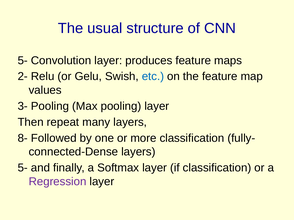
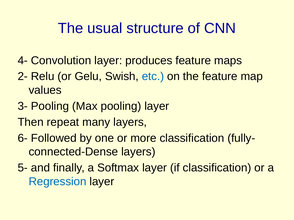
5-: 5- -> 4- (23, 61)
8-: 8- -> 6- (23, 138)
Regression colour: purple -> blue (58, 182)
